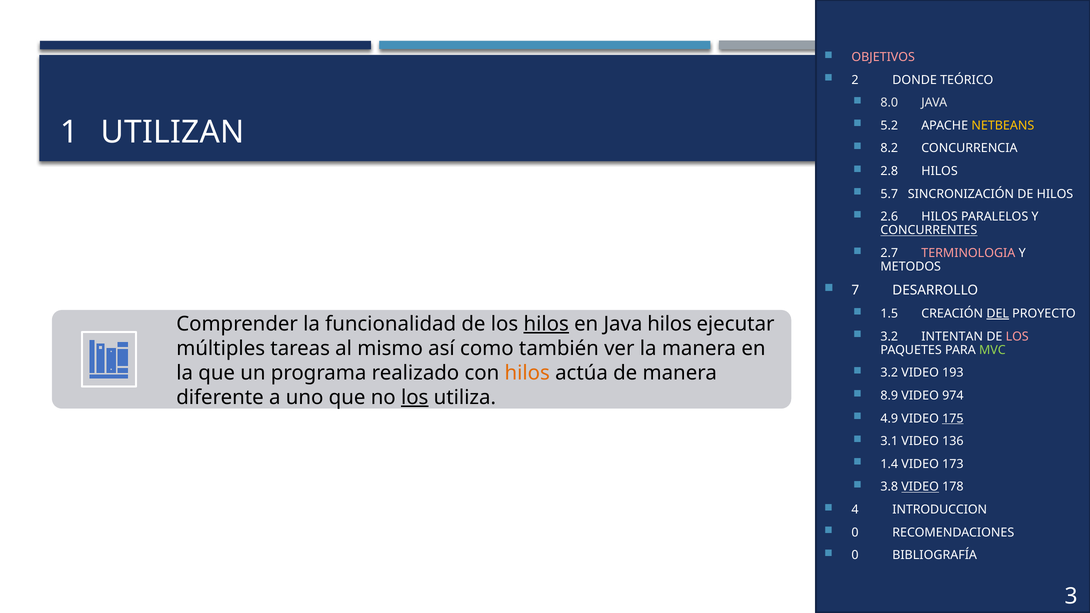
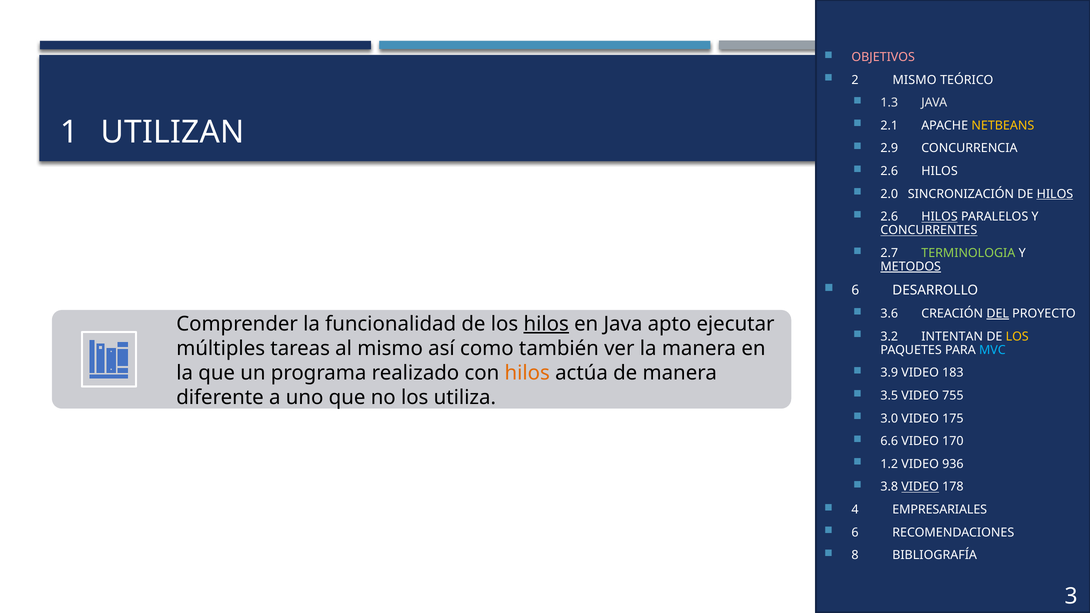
2 DONDE: DONDE -> MISMO (915, 80)
8.0: 8.0 -> 1.3 (889, 103)
5.2: 5.2 -> 2.1 (889, 126)
8.2: 8.2 -> 2.9 (889, 148)
2.8: 2.8 -> 2.6 (889, 171)
5.7: 5.7 -> 2.0 (889, 194)
HILOS underline: none -> present (1055, 194)
HILOS underline: none -> present (940, 217)
TERMINOLOGIA colour: pink -> light green (968, 253)
METODOS underline: none -> present (911, 267)
7: 7 -> 6 (855, 290)
1.5: 1.5 -> 3.6 (889, 314)
Java hilos: hilos -> apto (669, 324)
LOS colour: pink -> yellow (1017, 337)
MVC colour: light green -> light blue (992, 350)
3.2: 3.2 -> 3.9 (889, 373)
193: 193 -> 183 (953, 373)
8.9: 8.9 -> 3.5 (889, 396)
974: 974 -> 755 (953, 396)
los underline: present -> none (415, 398)
4.9: 4.9 -> 3.0 (889, 418)
175 underline: present -> none (953, 418)
3.1: 3.1 -> 6.6 (889, 441)
136: 136 -> 170 (953, 441)
1.4: 1.4 -> 1.2 (889, 464)
173: 173 -> 936 (953, 464)
INTRODUCCION: INTRODUCCION -> EMPRESARIALES (940, 510)
0: 0 -> 6 (855, 533)
0: 0 -> 8 (855, 555)
